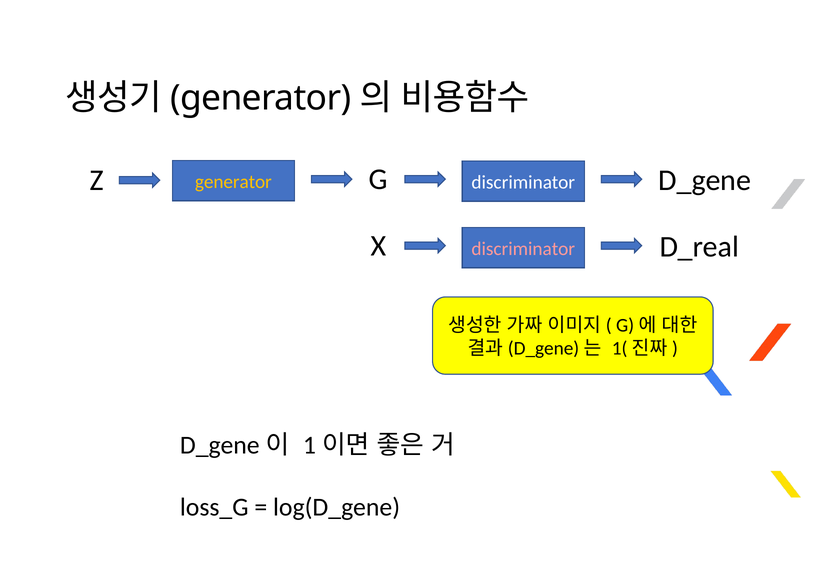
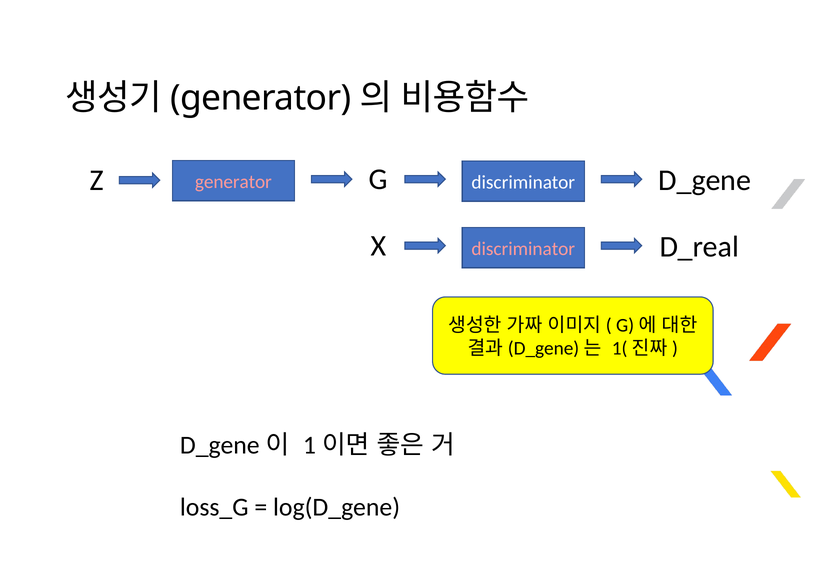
generator colour: yellow -> pink (233, 182)
